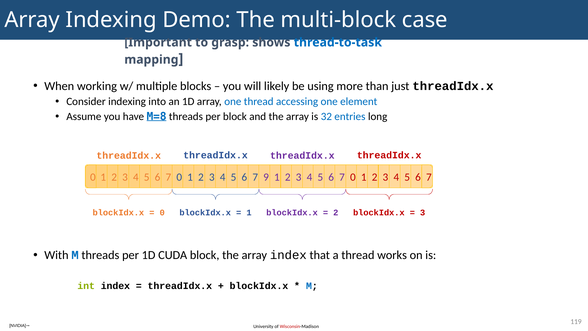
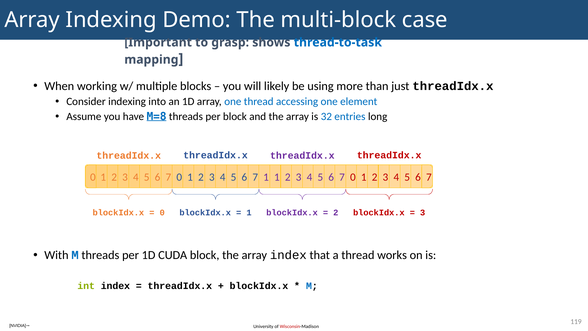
7 9: 9 -> 1 (266, 177)
